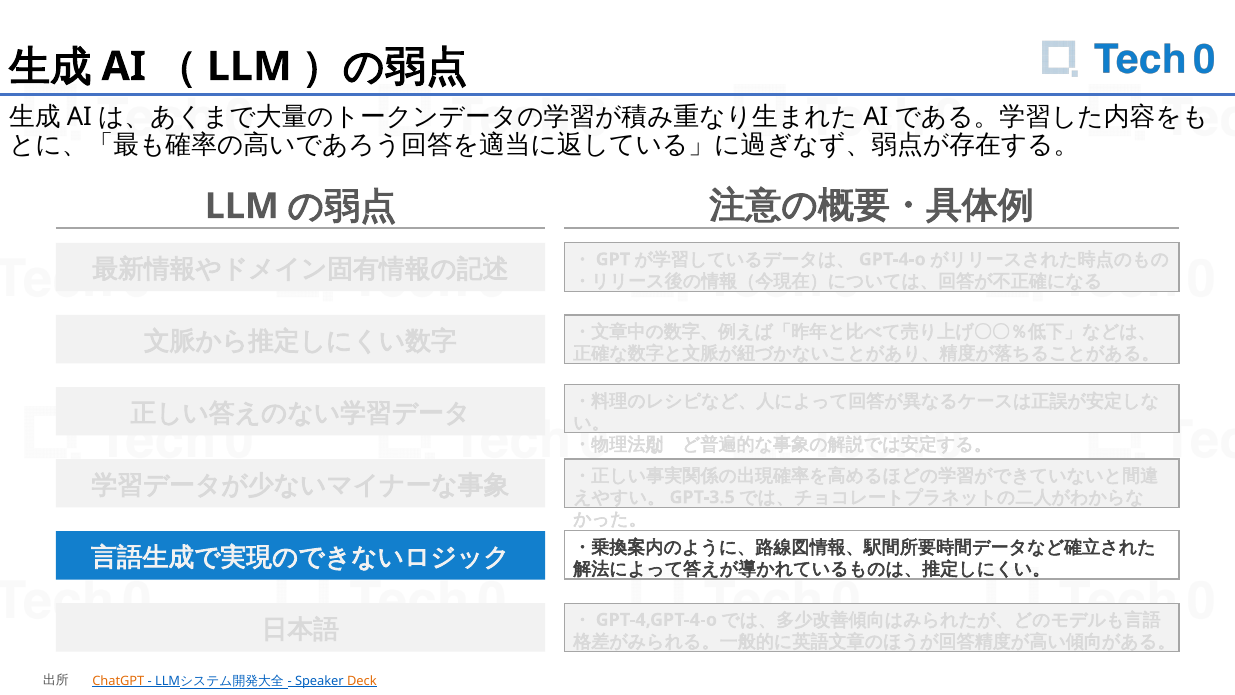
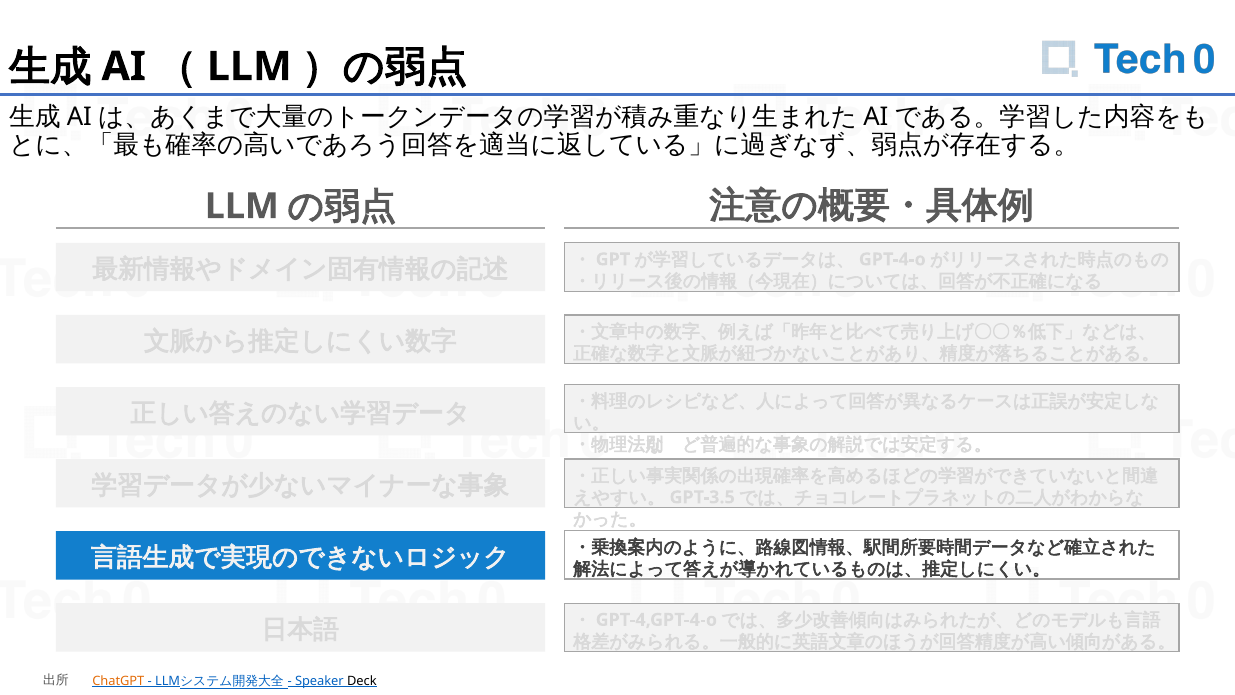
Deck colour: orange -> black (362, 681)
